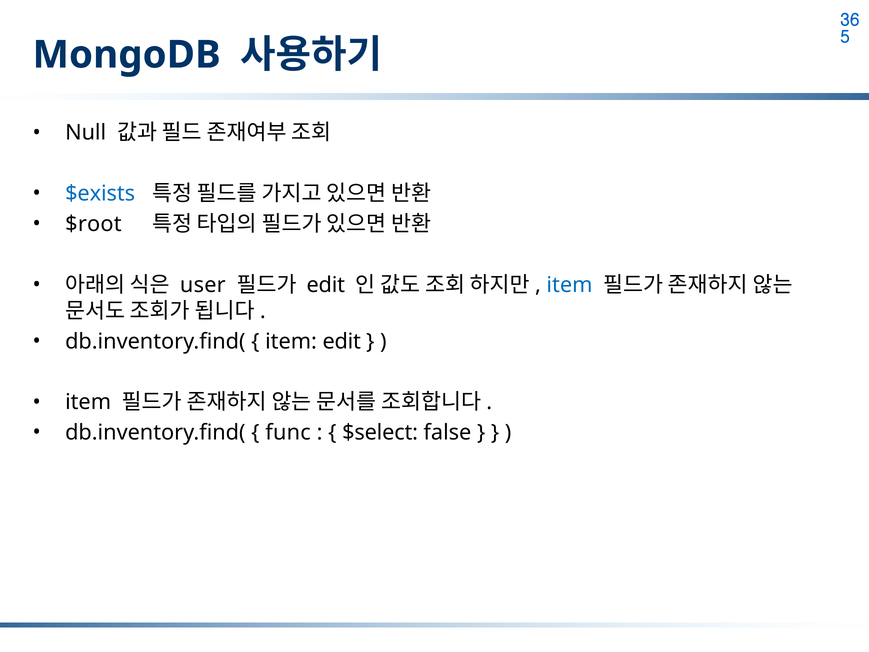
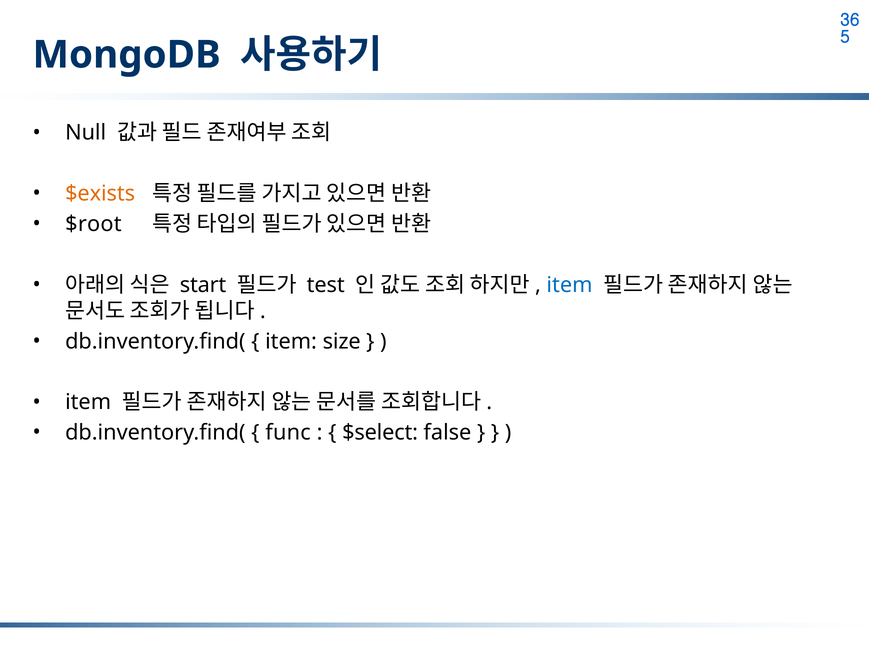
$exists colour: blue -> orange (100, 193)
user: user -> start (203, 285)
edit: edit -> test (326, 285)
item edit: edit -> size (342, 341)
